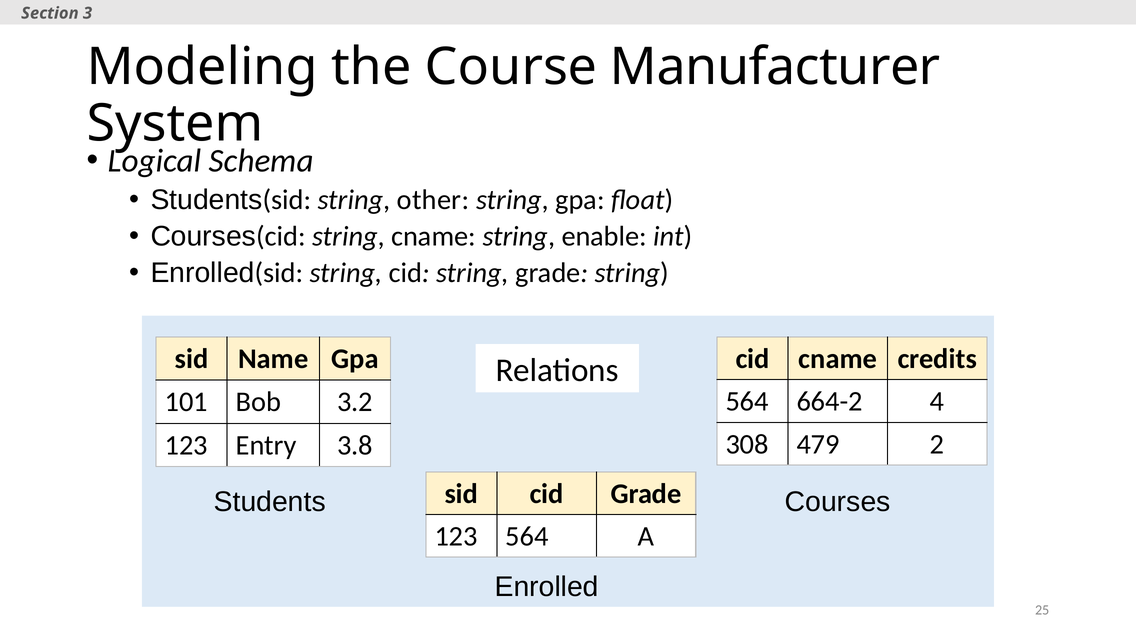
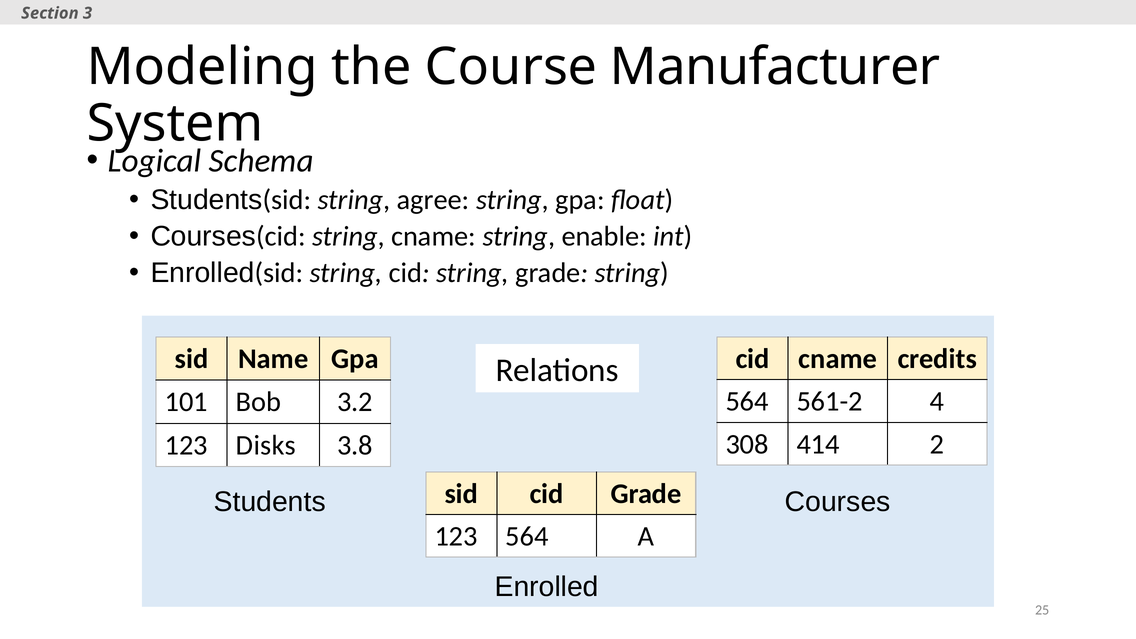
other: other -> agree (433, 200)
664-2: 664-2 -> 561-2 (830, 402)
479: 479 -> 414 (818, 444)
Entry: Entry -> Disks (266, 445)
